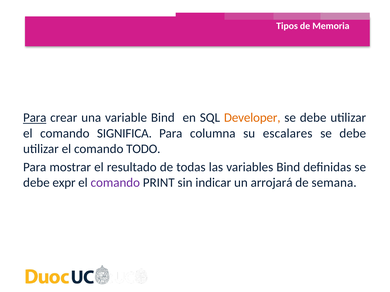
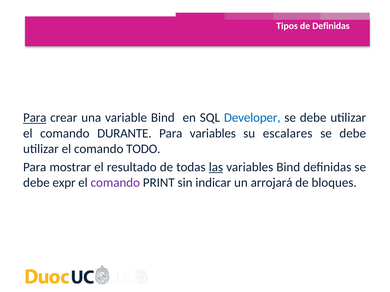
de Memoria: Memoria -> Definidas (331, 26)
Developer colour: orange -> blue (252, 118)
SIGNIFICA: SIGNIFICA -> DURANTE (124, 134)
Para columna: columna -> variables (213, 134)
las underline: none -> present (216, 167)
semana: semana -> bloques (334, 183)
